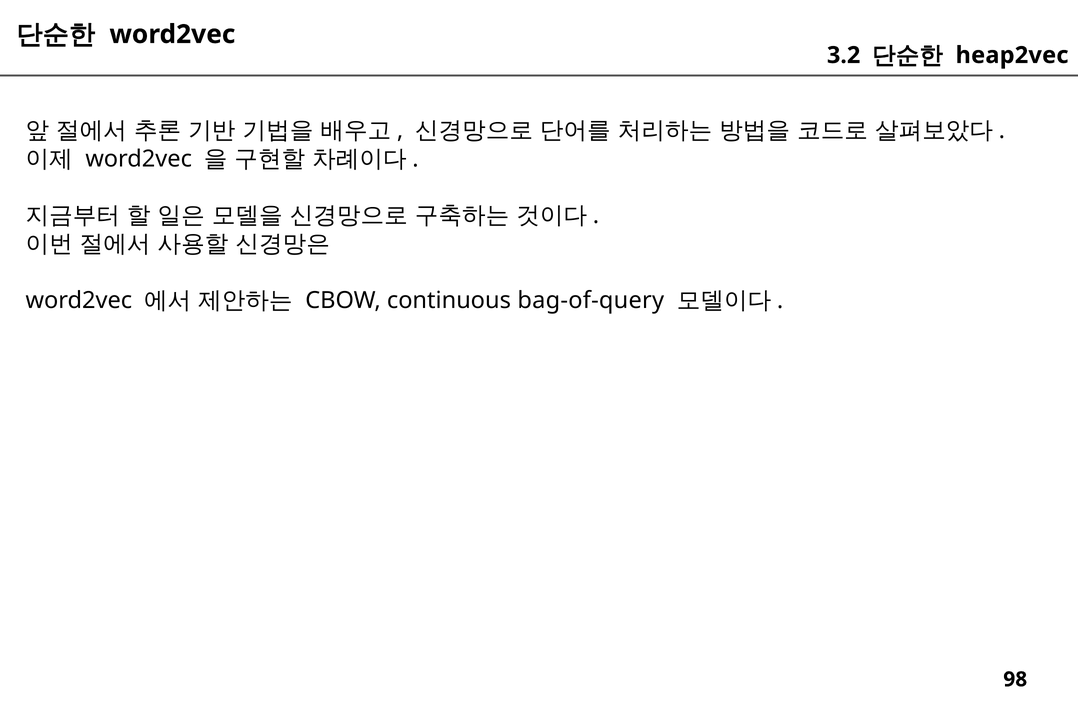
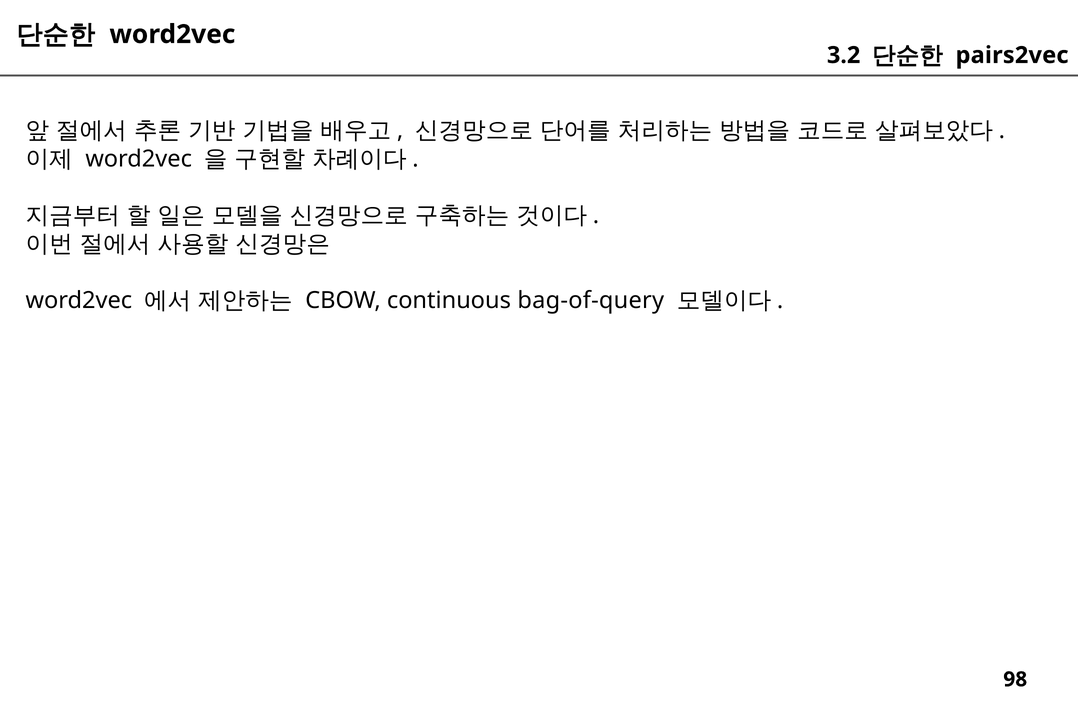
heap2vec: heap2vec -> pairs2vec (1012, 55)
